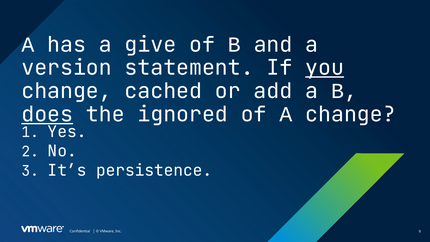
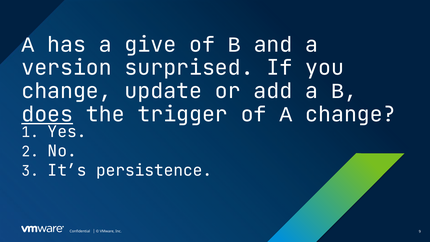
statement: statement -> surprised (189, 68)
you underline: present -> none (325, 68)
cached: cached -> update (163, 91)
ignored: ignored -> trigger (183, 114)
